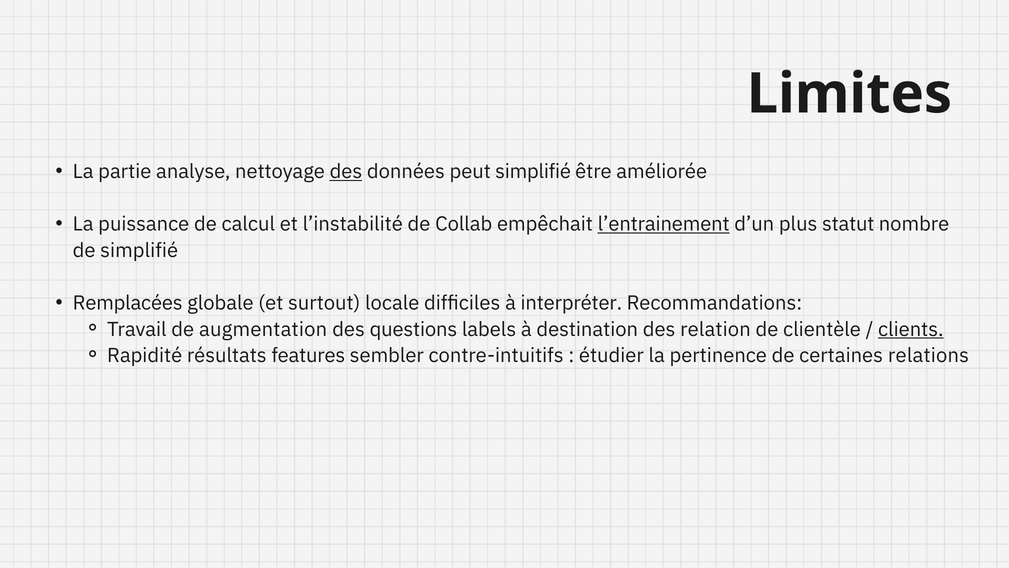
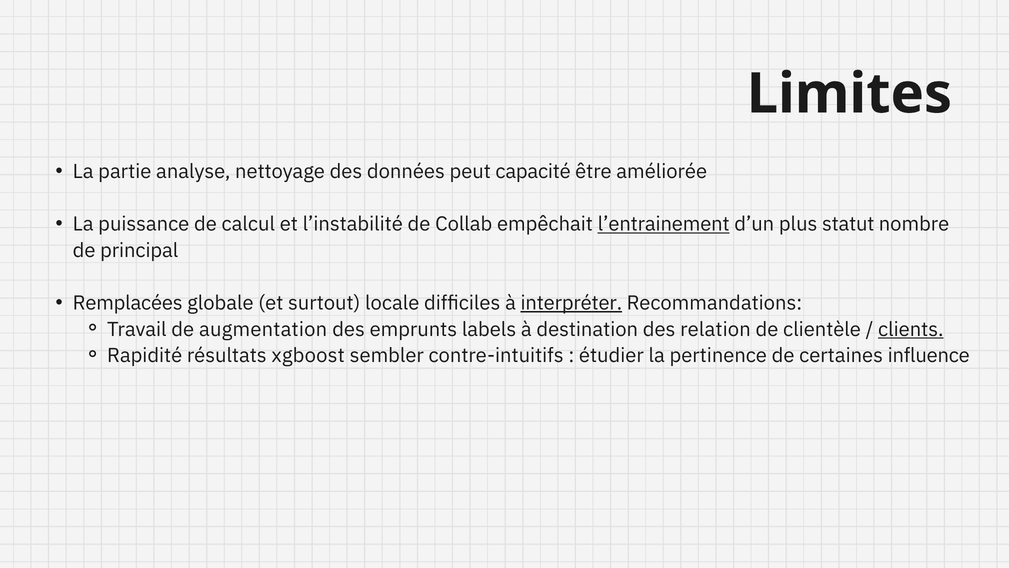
des underline: present -> none (346, 172)
peut simplifié: simplifié -> capacité (533, 172)
de simplifié: simplifié -> principal (139, 250)
interpréter underline: none -> present (571, 303)
questions: questions -> emprunts (413, 329)
features: features -> xgboost (308, 355)
relations: relations -> influence (929, 355)
